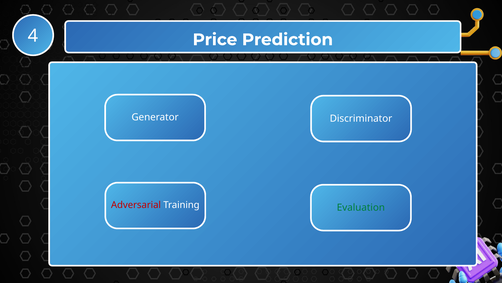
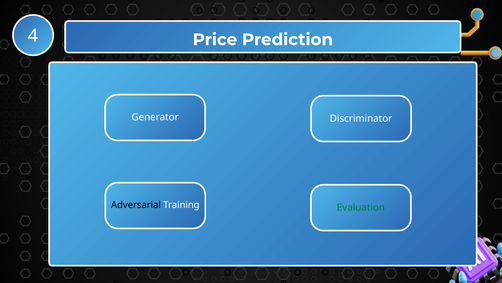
Adversarial colour: red -> black (136, 205)
